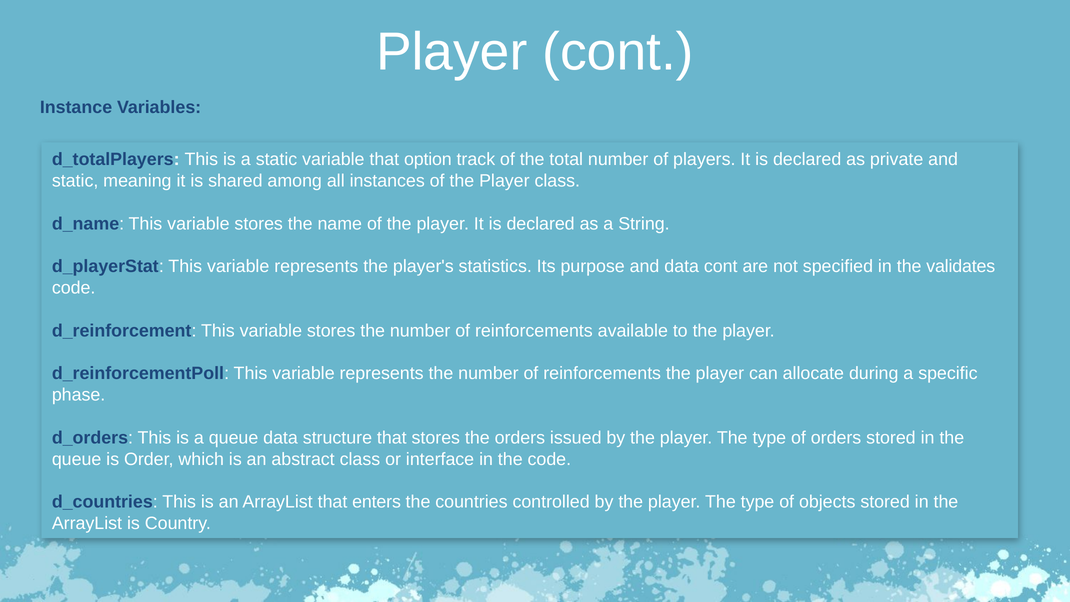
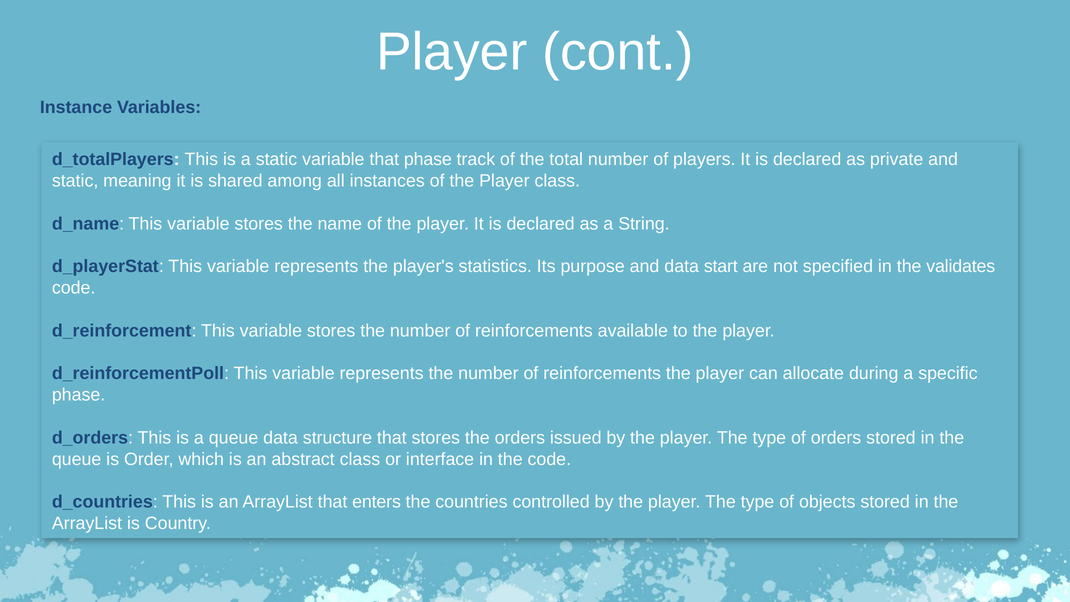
that option: option -> phase (428, 160)
data cont: cont -> start (721, 267)
